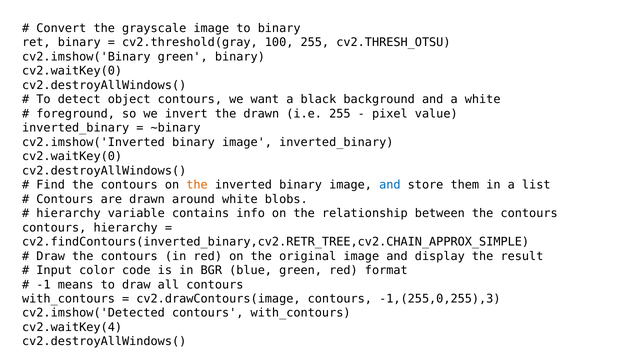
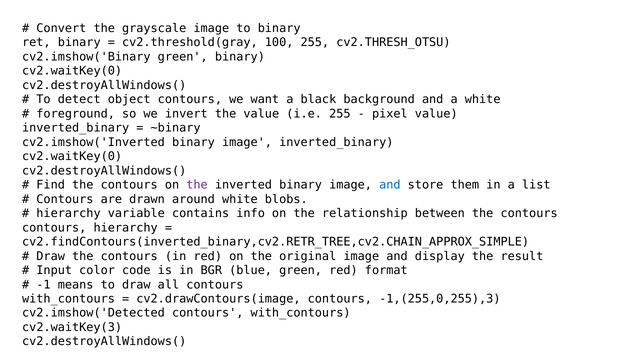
the drawn: drawn -> value (261, 114)
the colour: orange -> purple (197, 185)
cv2.waitKey(4: cv2.waitKey(4 -> cv2.waitKey(3 (72, 327)
